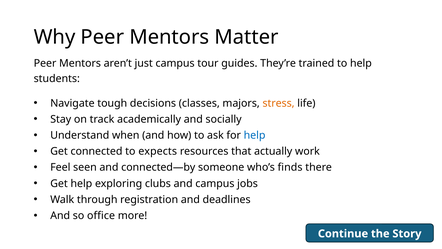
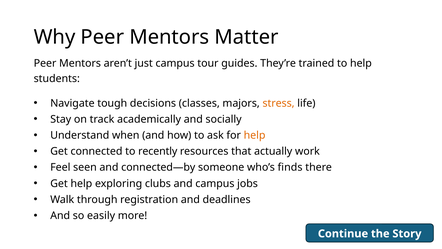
help colour: blue -> orange (255, 135)
expects: expects -> recently (158, 151)
office: office -> easily (101, 215)
